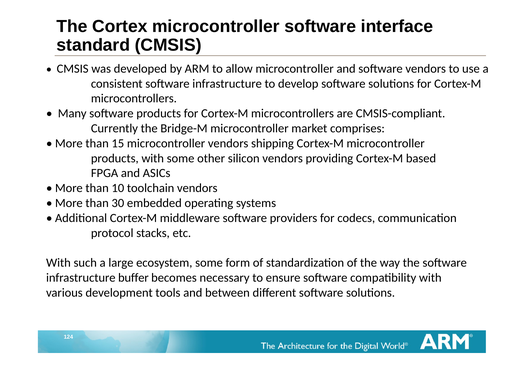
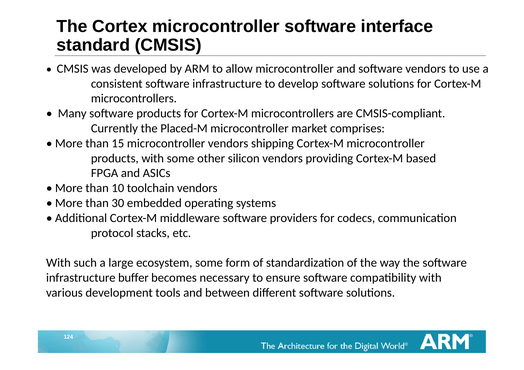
Bridge-M: Bridge-M -> Placed-M (184, 128)
